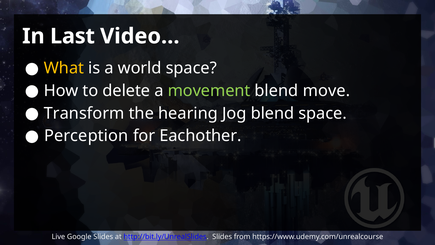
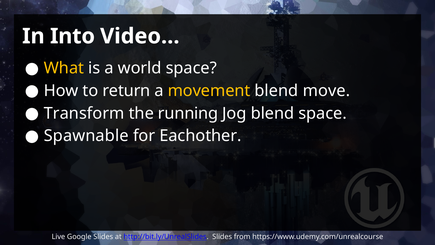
Last: Last -> Into (72, 36)
delete: delete -> return (126, 91)
movement colour: light green -> yellow (209, 91)
hearing: hearing -> running (188, 113)
Perception: Perception -> Spawnable (86, 136)
